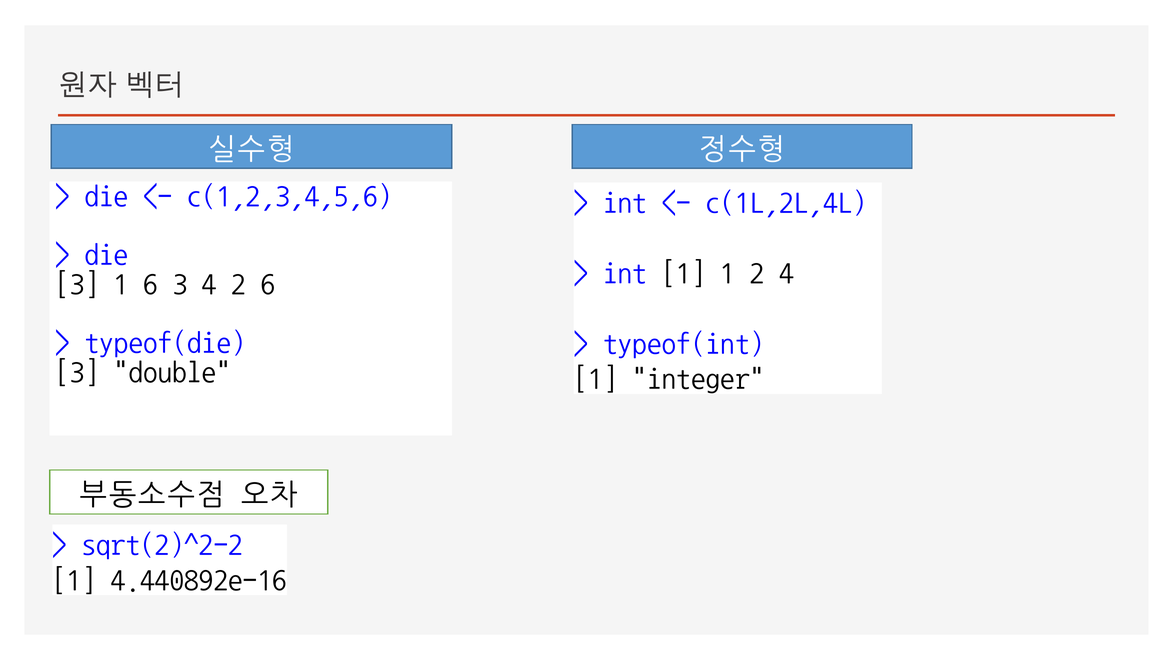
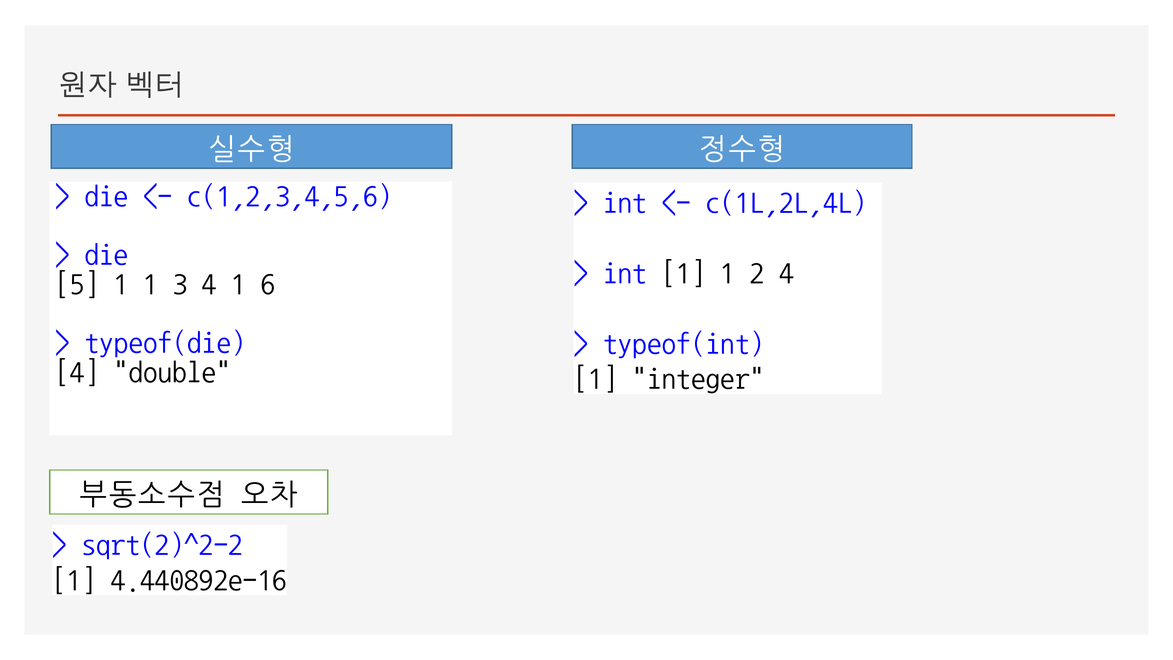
3: 3 -> 5 (77, 283)
6: 6 -> 1 (151, 283)
4 2: 2 -> 1 (239, 283)
3: 3 -> 4 (77, 371)
